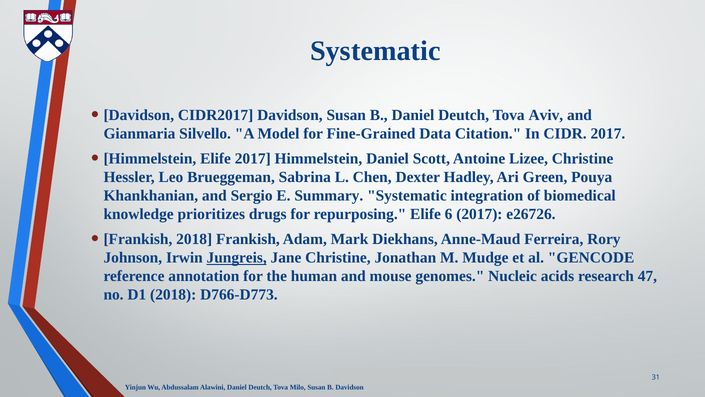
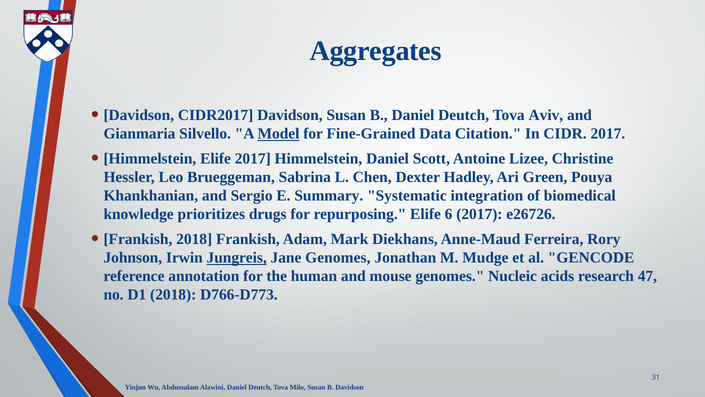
Systematic: Systematic -> Aggregates (376, 51)
Model underline: none -> present (278, 134)
Jane Christine: Christine -> Genomes (338, 258)
